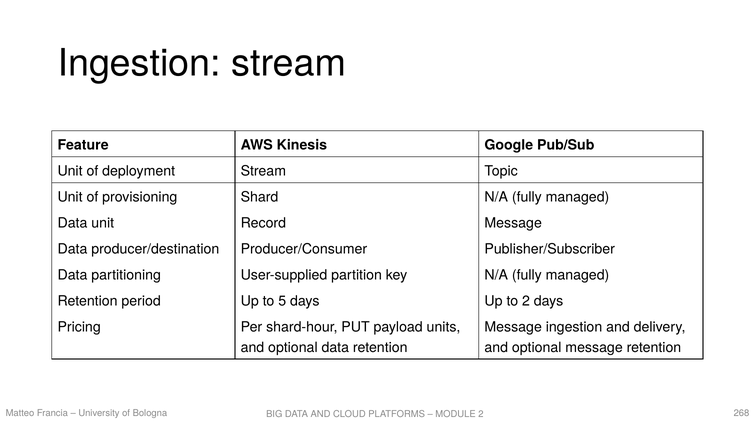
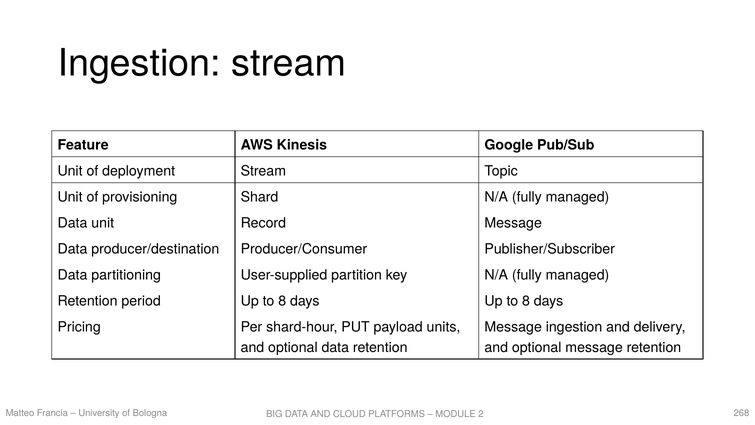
period Up to 5: 5 -> 8 (282, 301)
days Up to 2: 2 -> 8 (526, 301)
